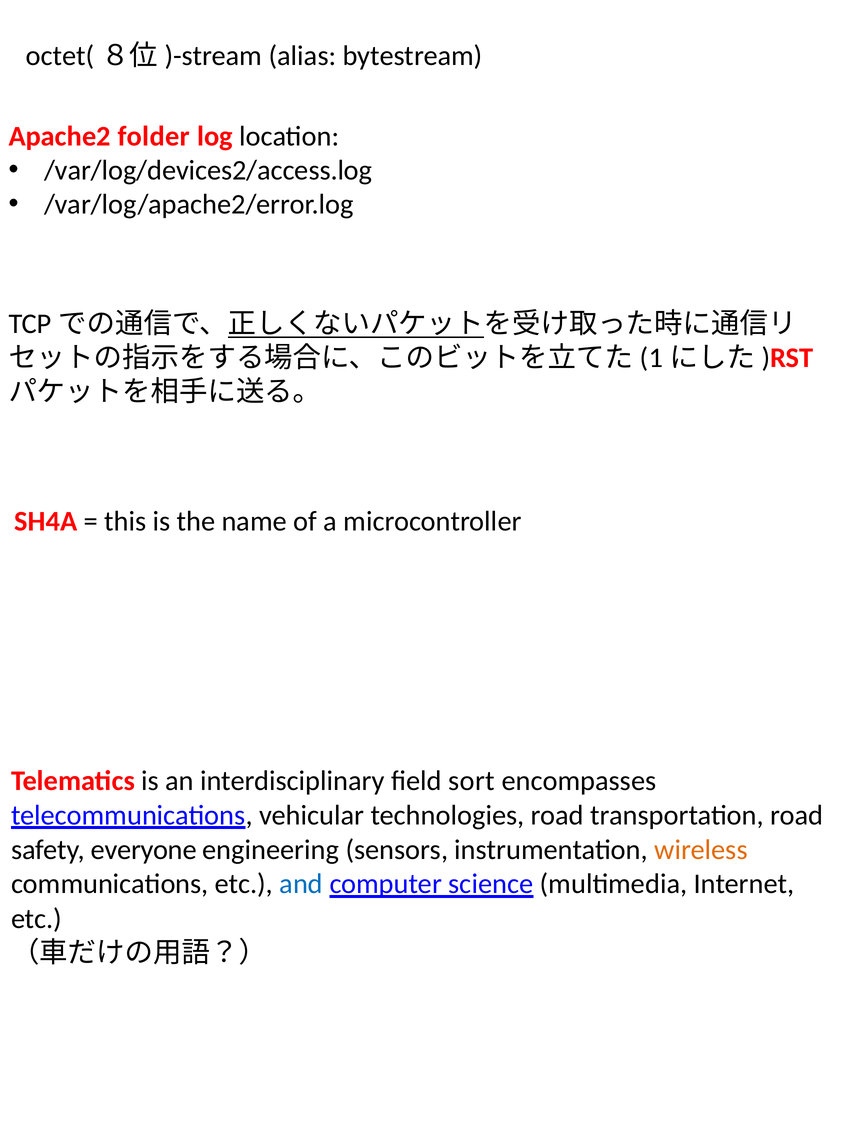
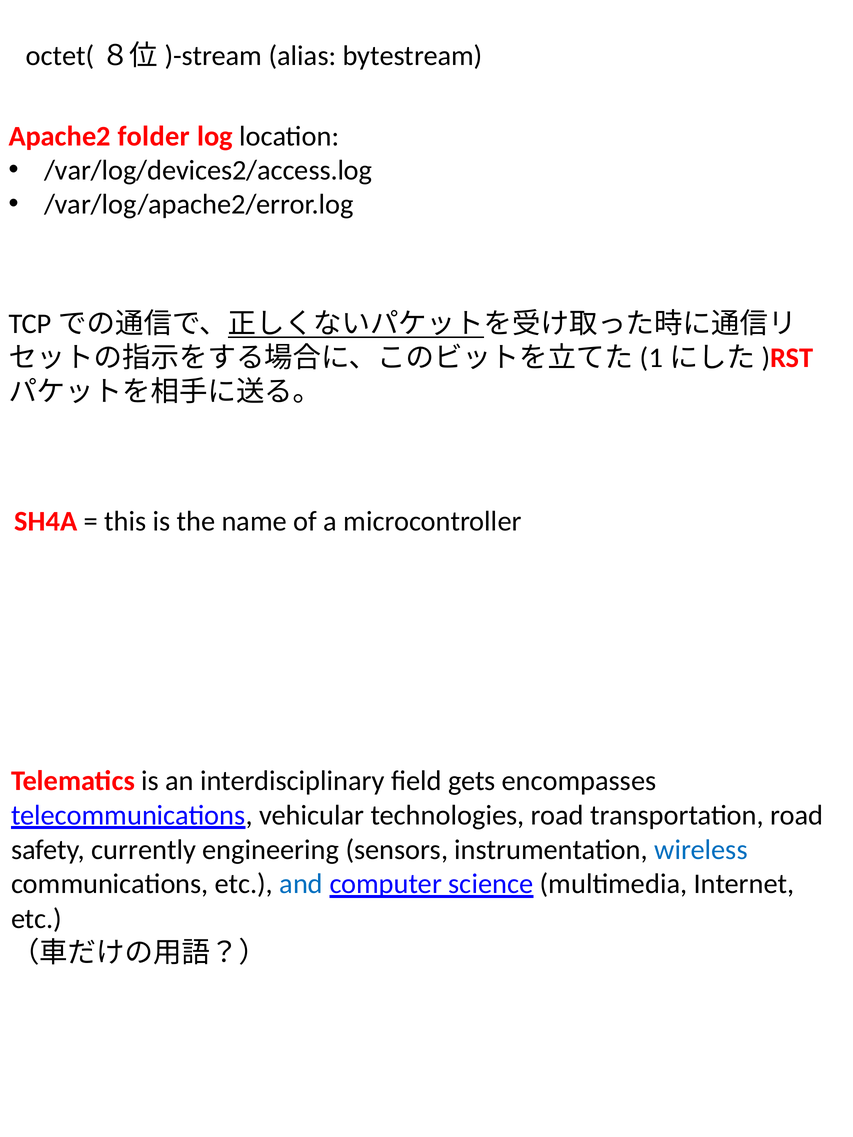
sort: sort -> gets (472, 781)
everyone: everyone -> currently (144, 850)
wireless colour: orange -> blue (701, 850)
